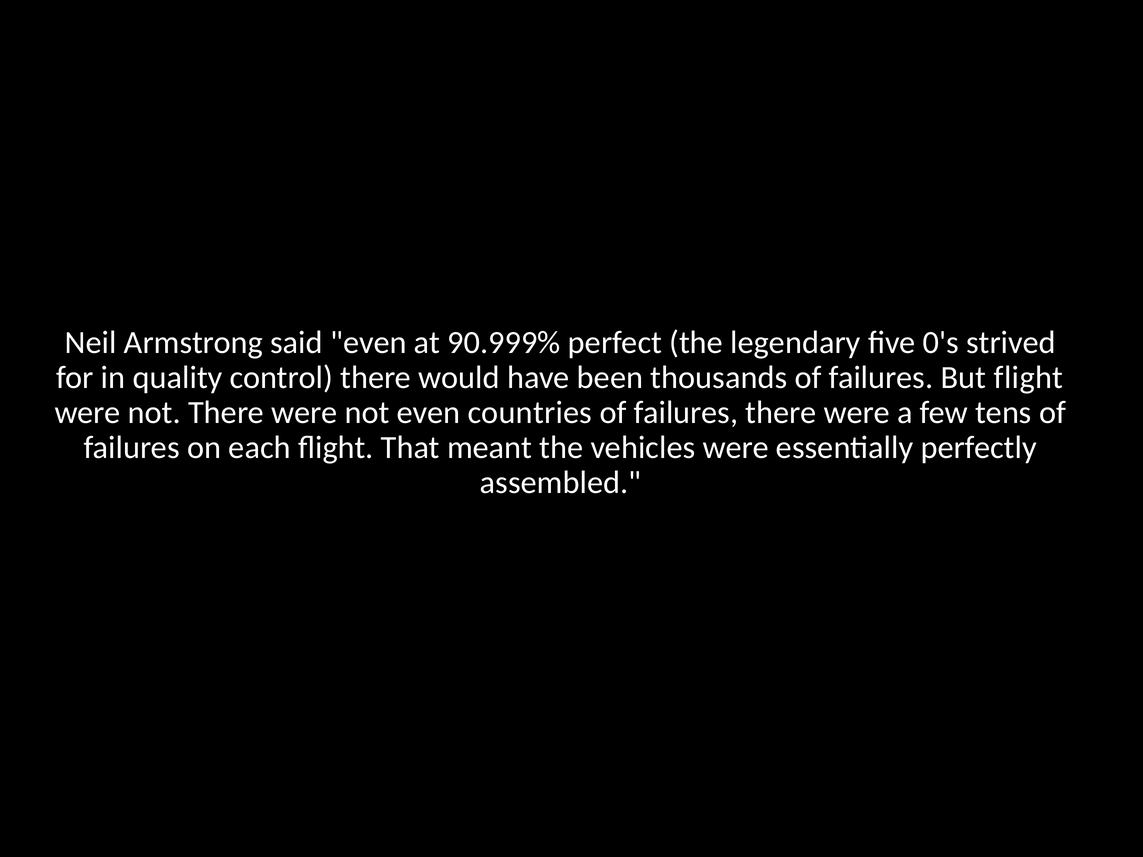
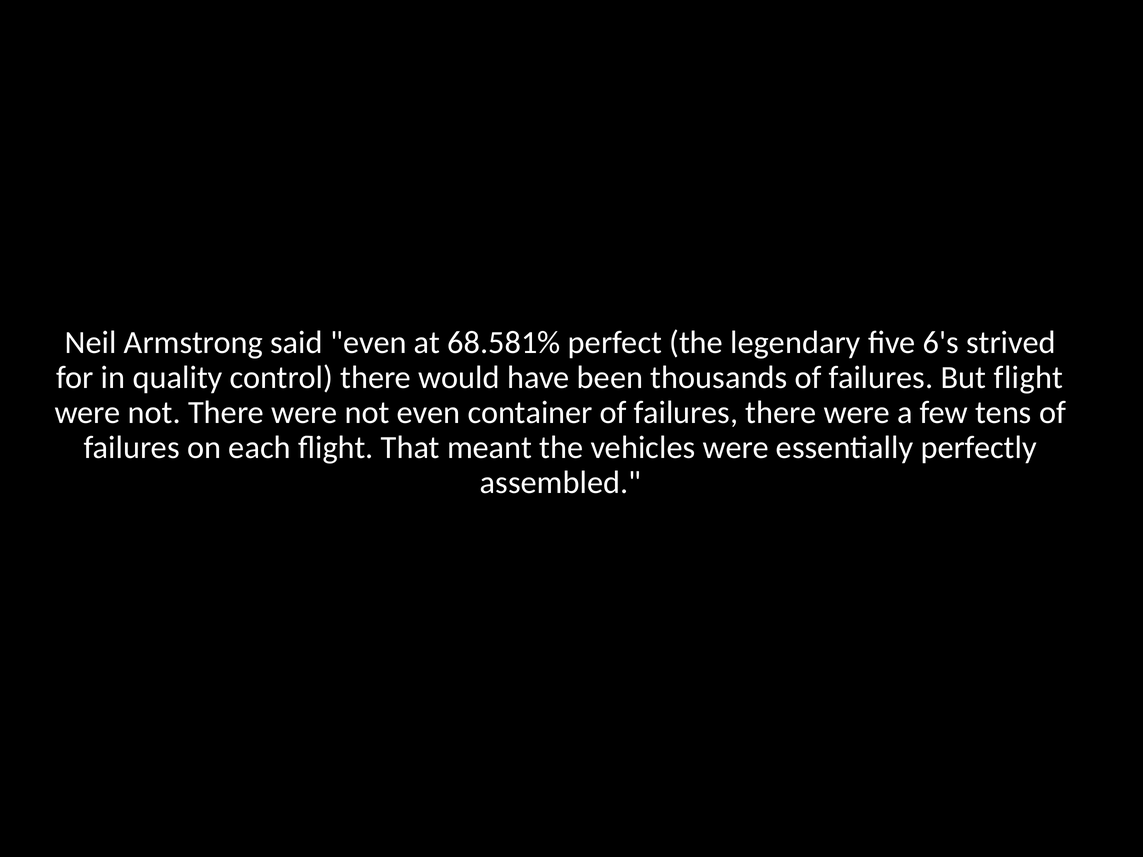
90.999%: 90.999% -> 68.581% (504, 343)
0's: 0's -> 6's (941, 343)
countries: countries -> container (530, 413)
